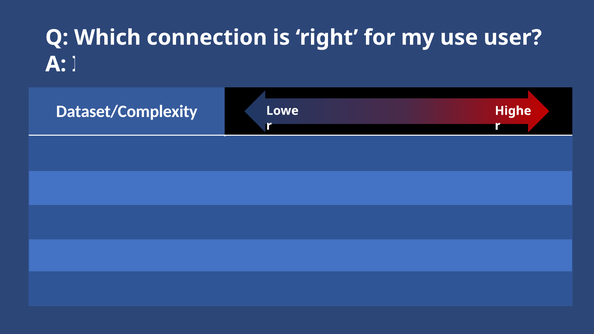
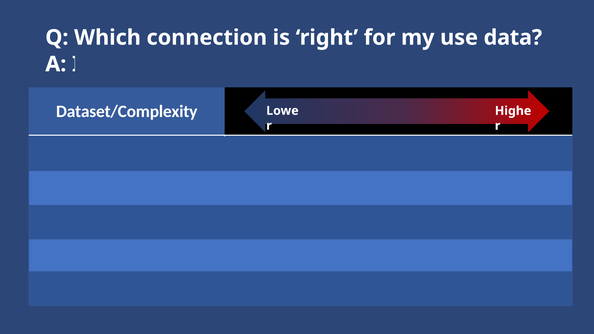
use user: user -> data (513, 38)
